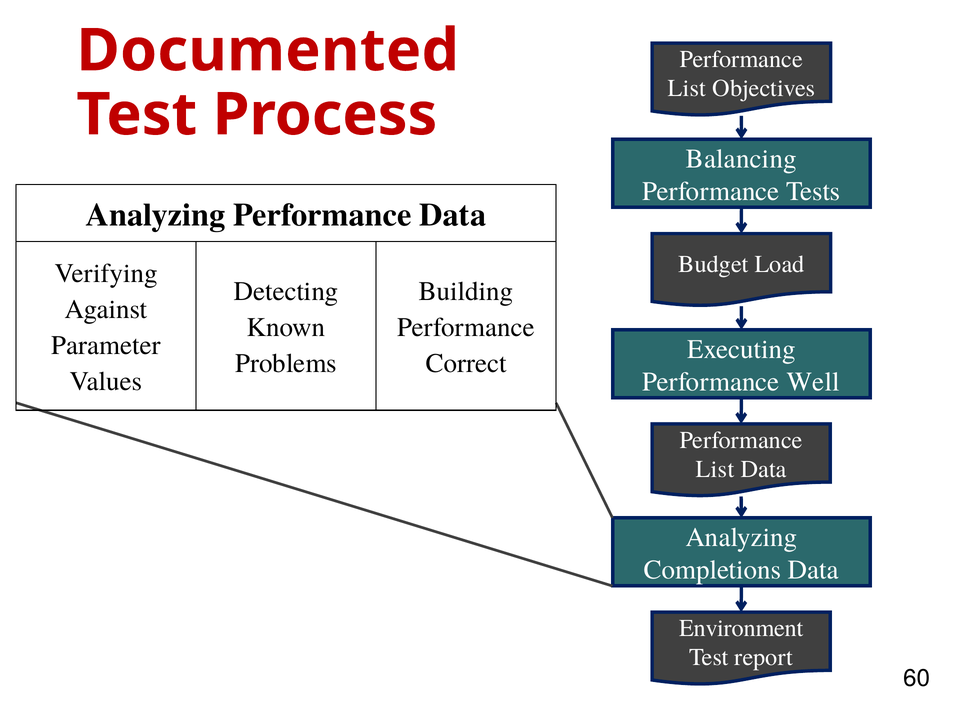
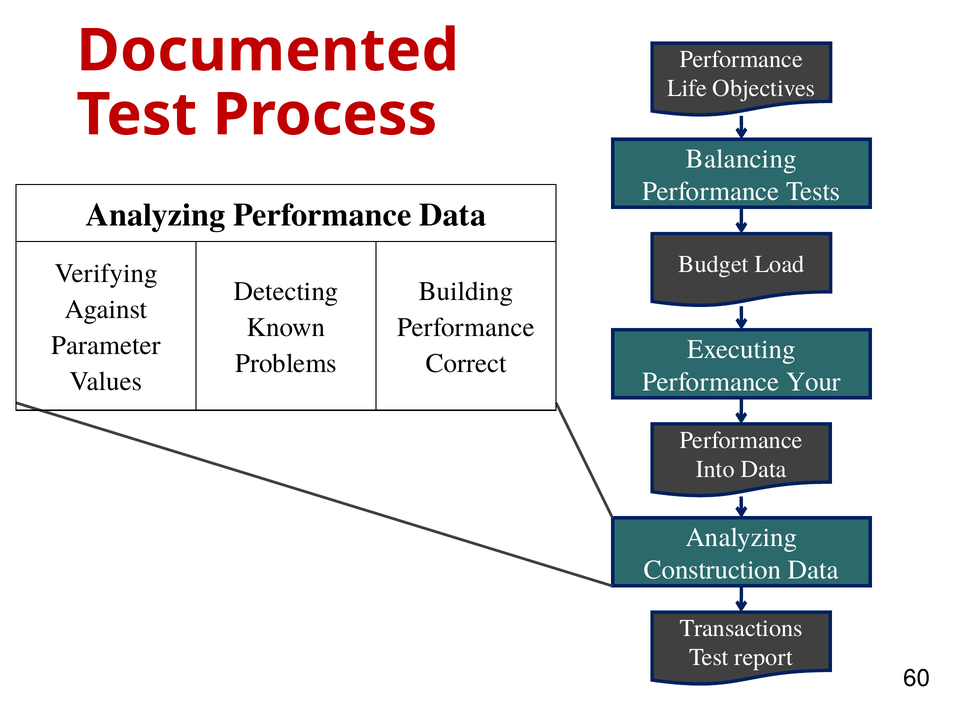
List: List -> Life (687, 89)
Well: Well -> Your (813, 382)
List: List -> Into (715, 470)
Completions: Completions -> Construction (713, 570)
Environment: Environment -> Transactions (741, 629)
